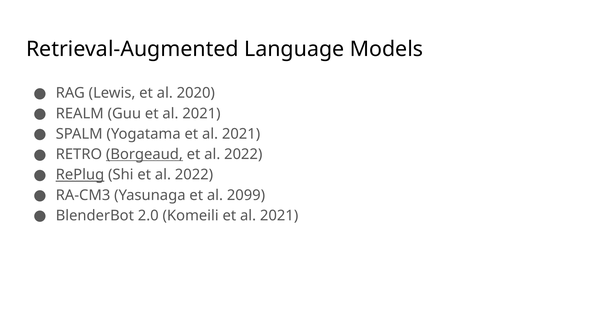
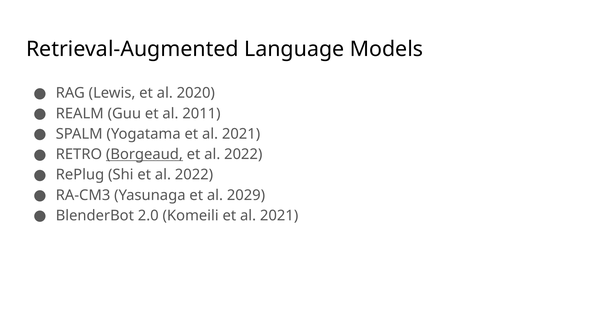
Guu et al 2021: 2021 -> 2011 (201, 114)
RePlug underline: present -> none (80, 175)
2099: 2099 -> 2029 (246, 195)
